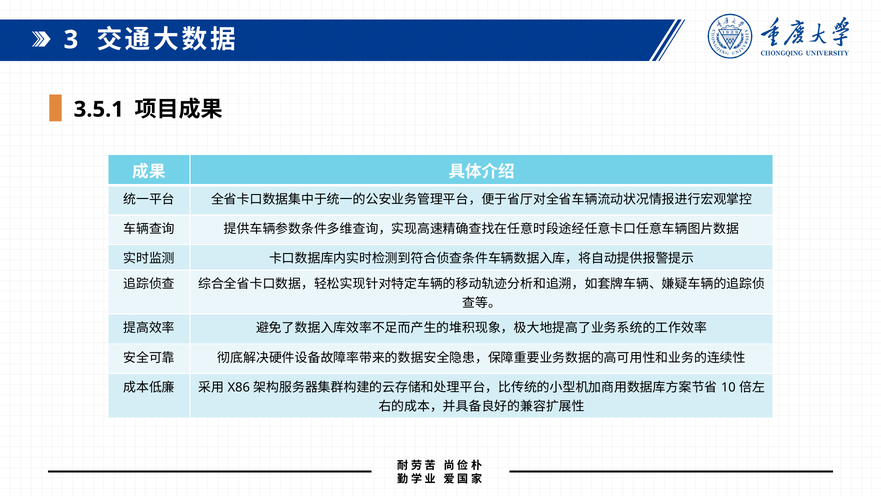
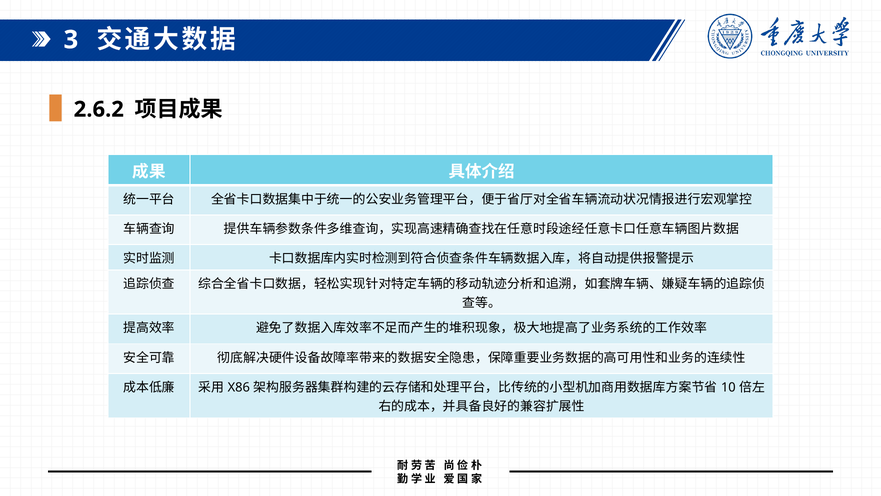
3.5.1: 3.5.1 -> 2.6.2 (99, 109)
